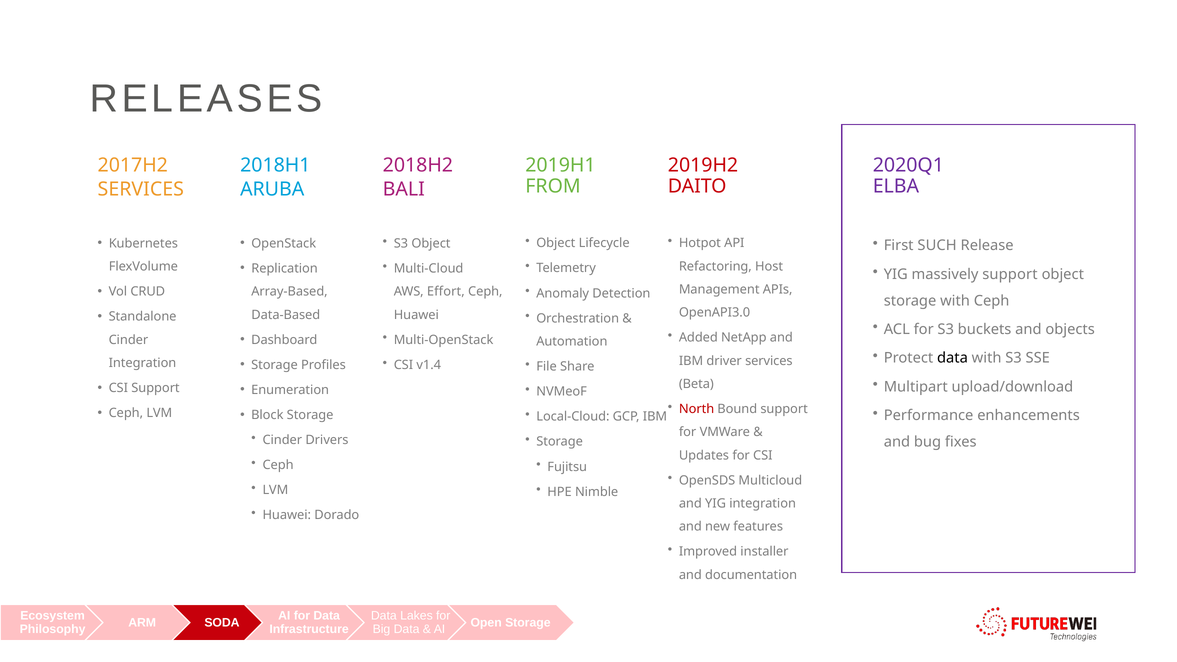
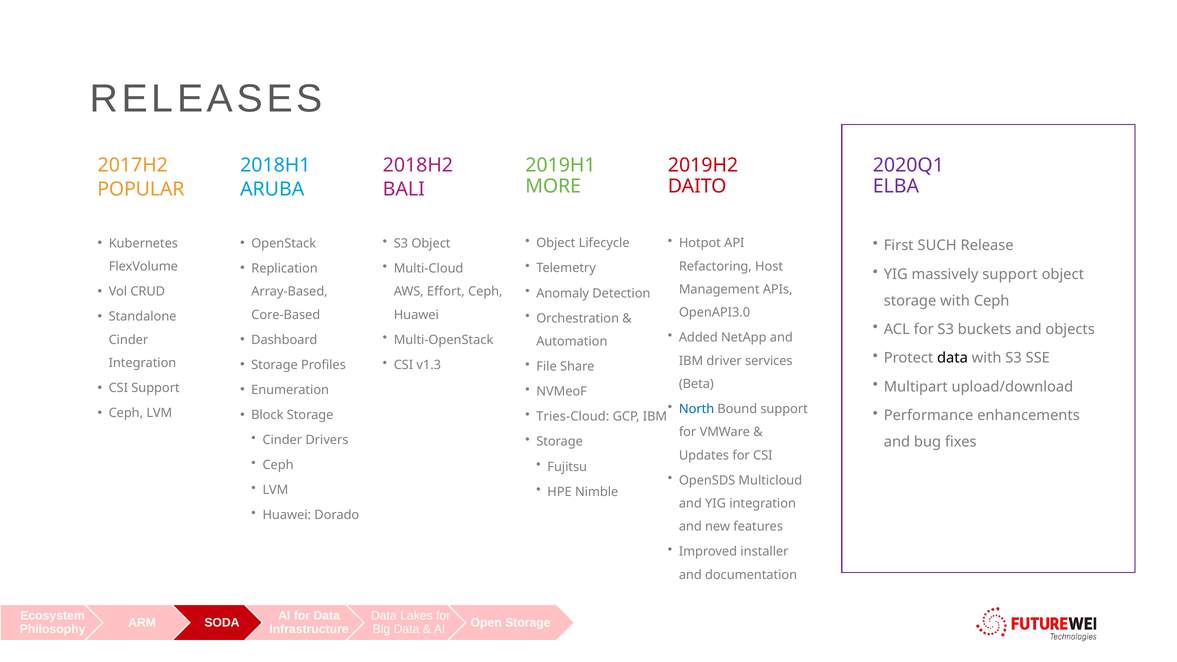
FROM: FROM -> MORE (553, 186)
SERVICES: SERVICES -> POPULAR (141, 189)
Data-Based: Data-Based -> Core-Based (286, 315)
v1.4: v1.4 -> v1.3 (429, 365)
North colour: red -> blue (697, 409)
Local-Cloud: Local-Cloud -> Tries-Cloud (573, 417)
